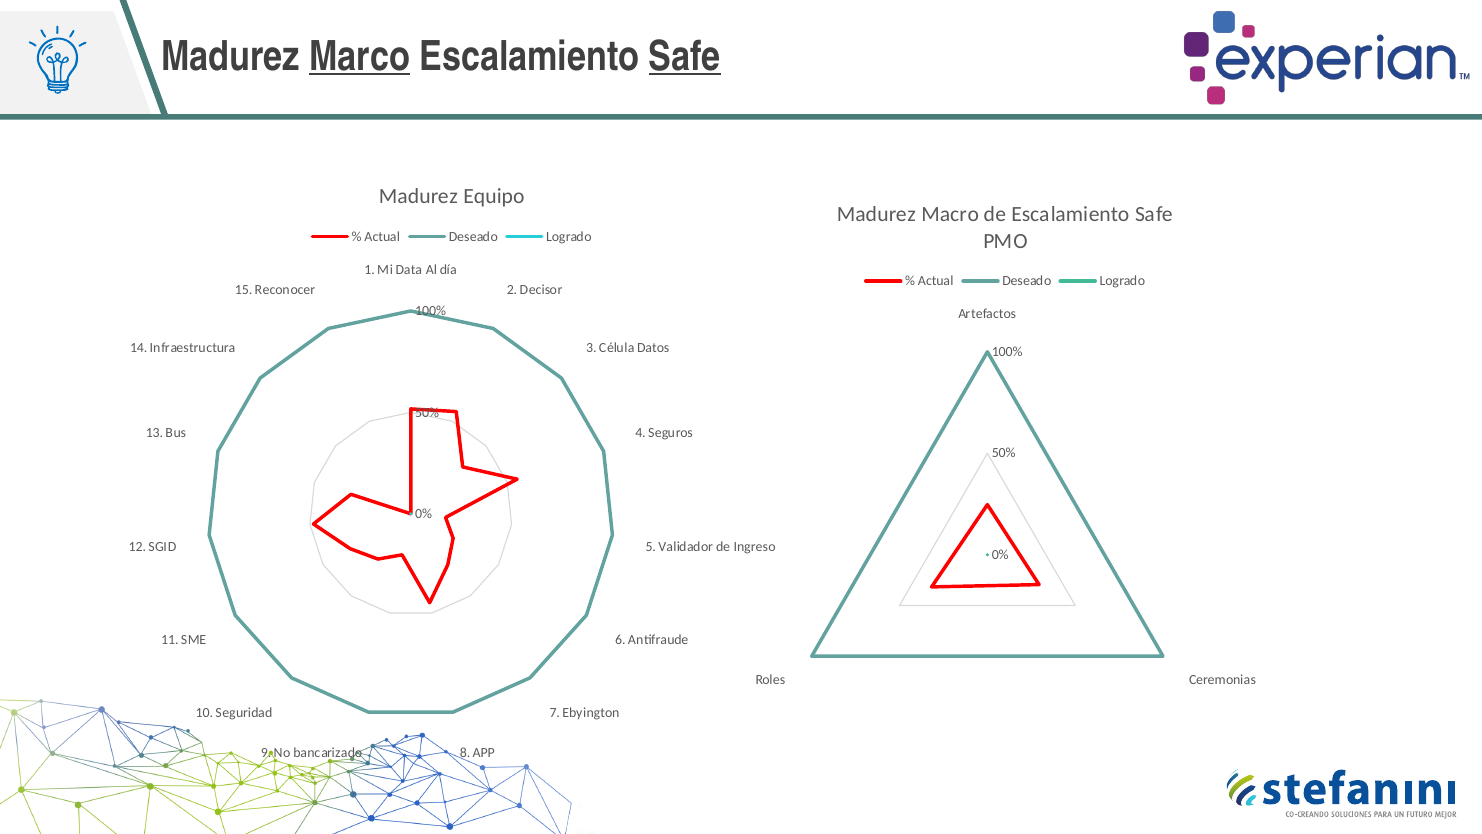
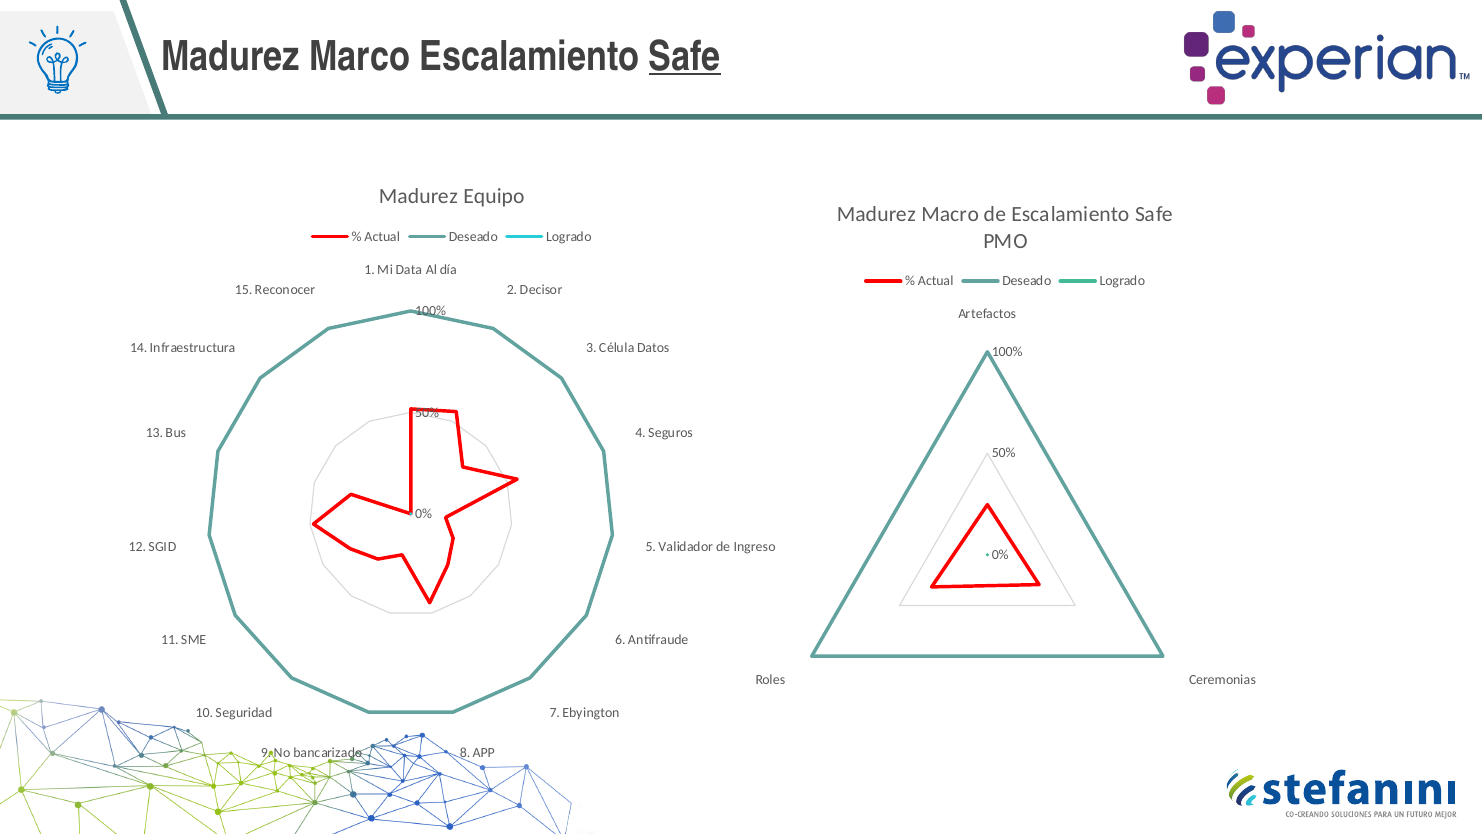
Marco underline: present -> none (360, 56)
